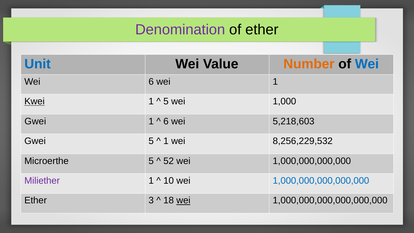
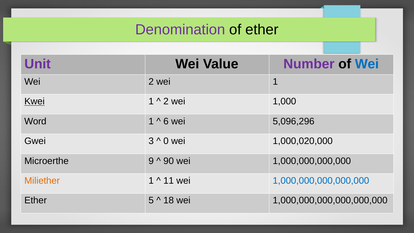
Unit colour: blue -> purple (38, 64)
Number colour: orange -> purple (309, 64)
Wei 6: 6 -> 2 (151, 82)
5: 5 -> 2 (166, 101)
Gwei: Gwei -> Word (35, 121)
5,218,603: 5,218,603 -> 5,096,296 (294, 121)
Gwei 5: 5 -> 3 (151, 141)
1: 1 -> 0 (166, 141)
8,256,229,532: 8,256,229,532 -> 1,000,020,000 (303, 141)
Microerthe 5: 5 -> 9 (151, 161)
52: 52 -> 90 (169, 161)
Miliether colour: purple -> orange (42, 181)
10: 10 -> 11 (169, 181)
3: 3 -> 5 (151, 200)
wei underline: present -> none (183, 200)
